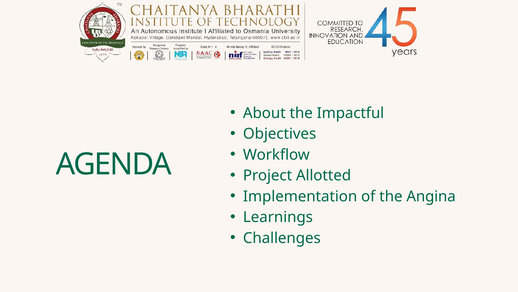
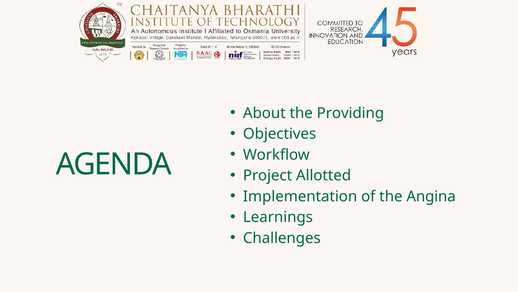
Impactful: Impactful -> Providing (350, 113)
